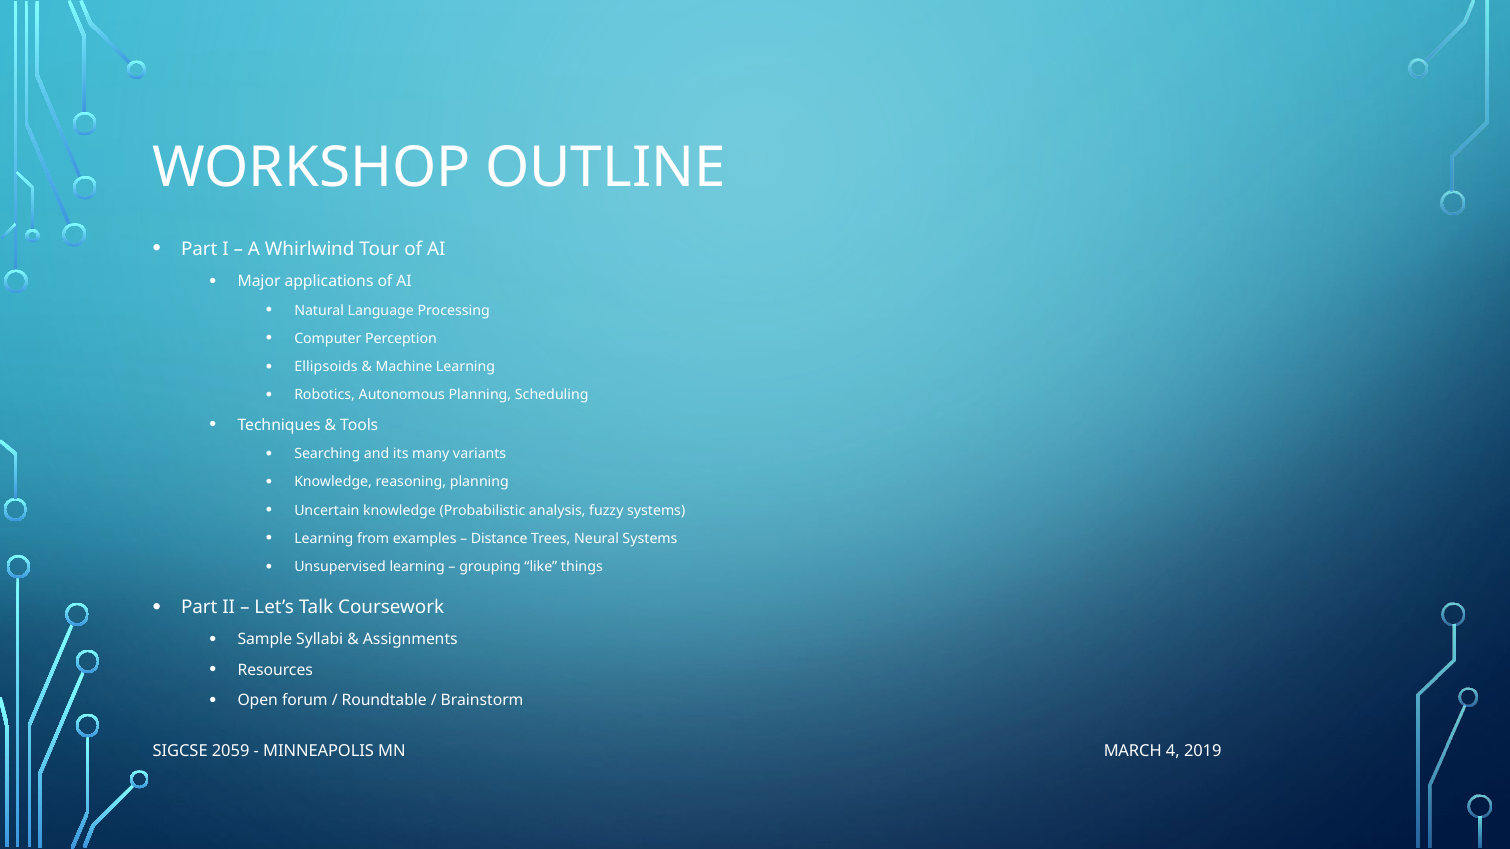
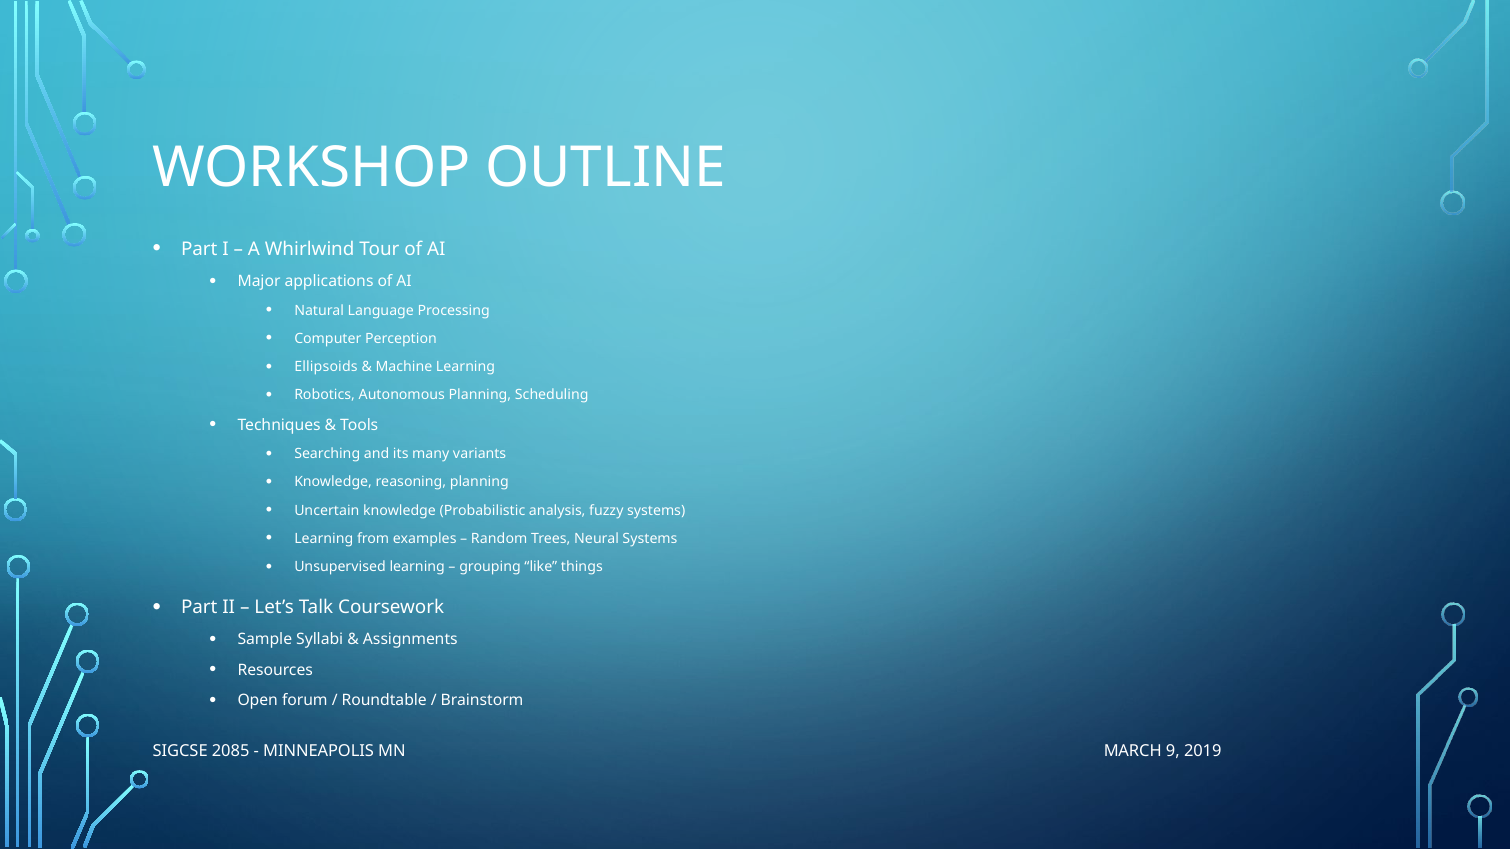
Distance: Distance -> Random (499, 539)
2059: 2059 -> 2085 (231, 751)
4: 4 -> 9 (1173, 751)
